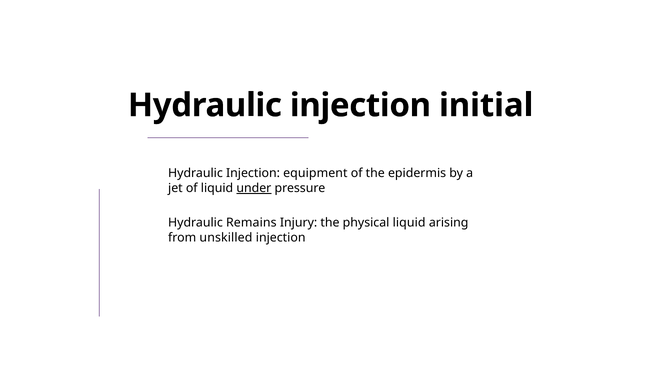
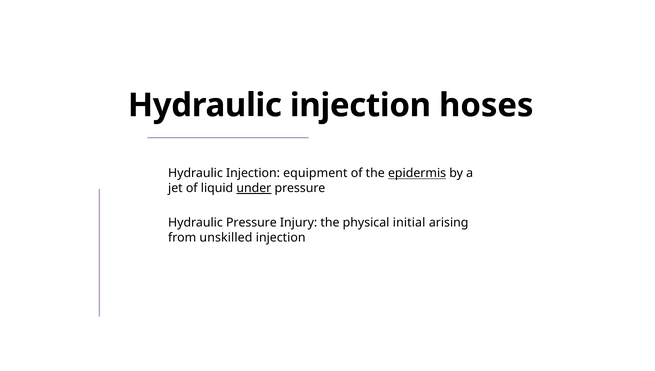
initial: initial -> hoses (486, 105)
epidermis underline: none -> present (417, 173)
Hydraulic Remains: Remains -> Pressure (251, 223)
physical liquid: liquid -> initial (409, 223)
